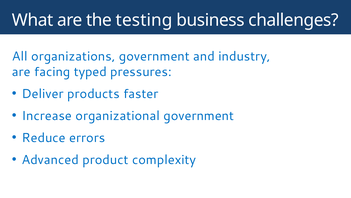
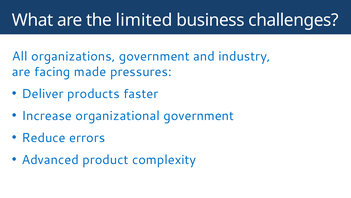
testing: testing -> limited (144, 20)
typed: typed -> made (90, 72)
